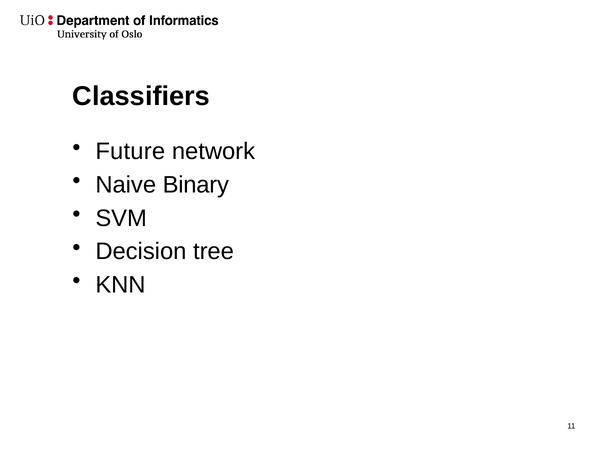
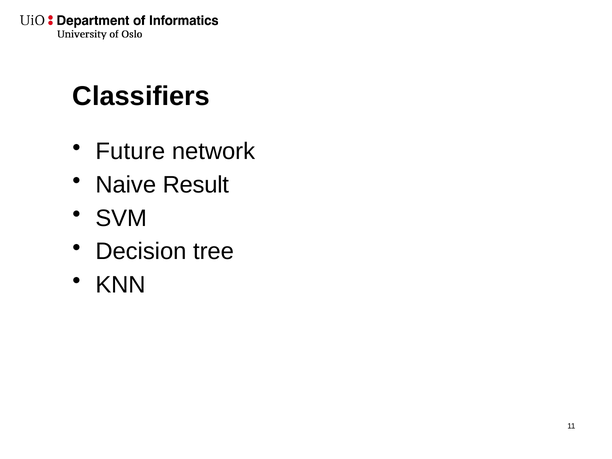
Binary: Binary -> Result (196, 185)
